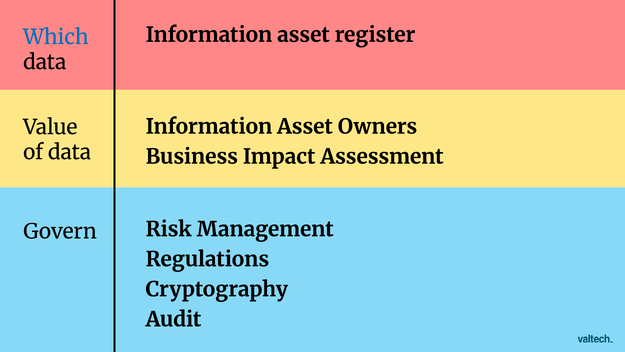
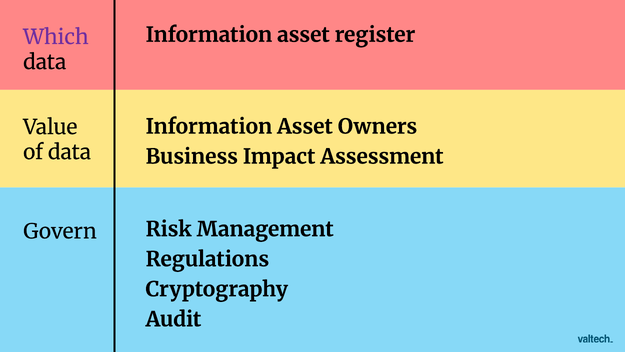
Which colour: blue -> purple (56, 37)
